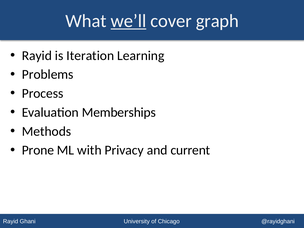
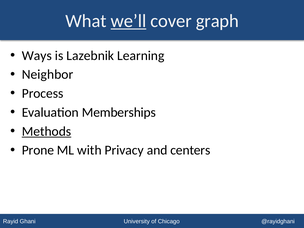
Rayid: Rayid -> Ways (37, 56)
Iteration: Iteration -> Lazebnik (90, 56)
Problems: Problems -> Neighbor (48, 75)
Methods underline: none -> present (47, 131)
current: current -> centers (190, 150)
